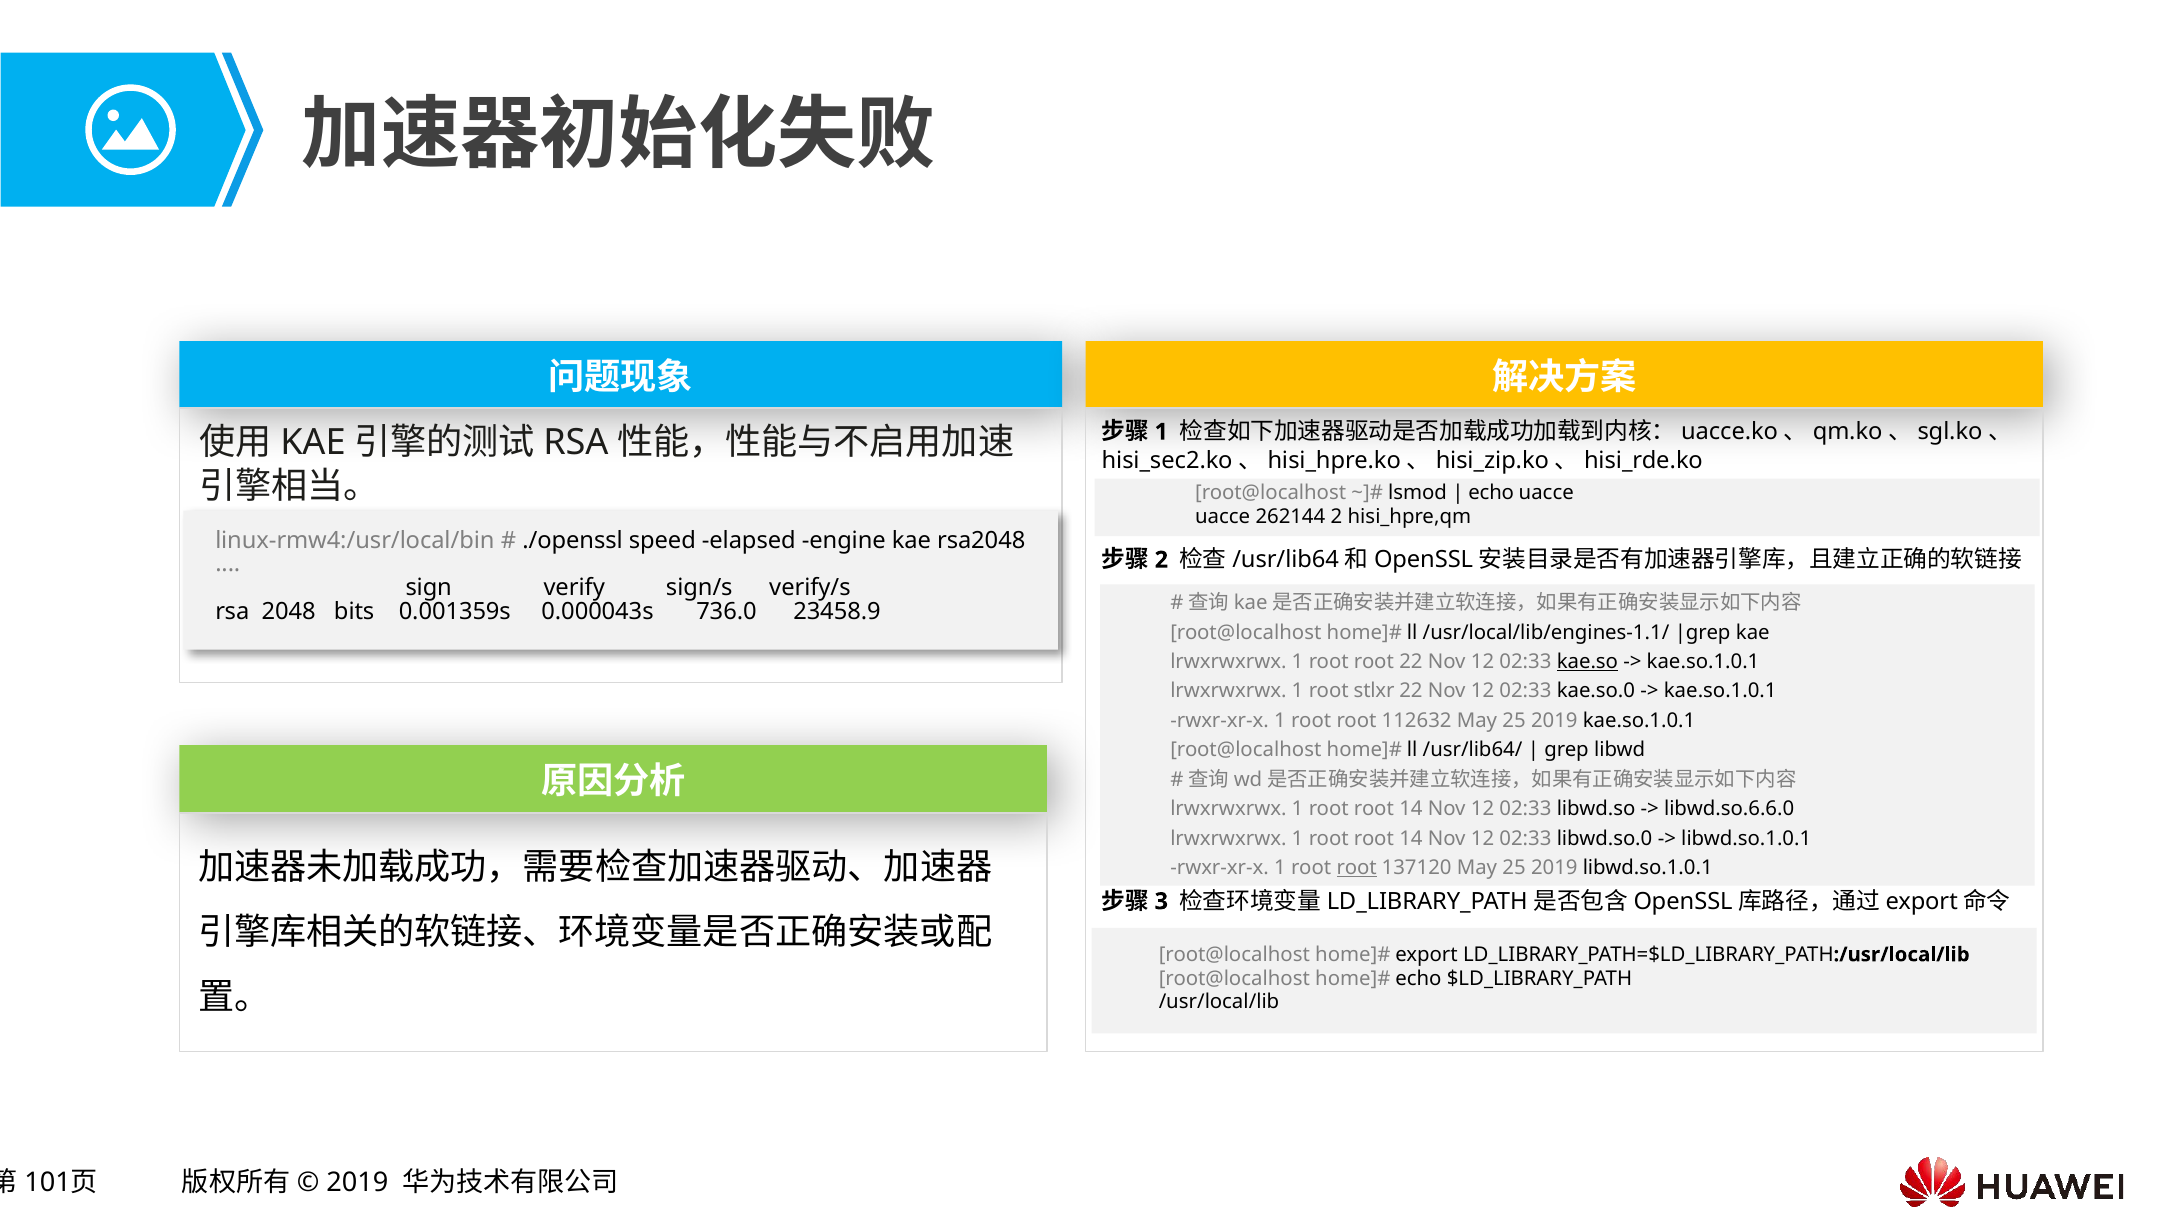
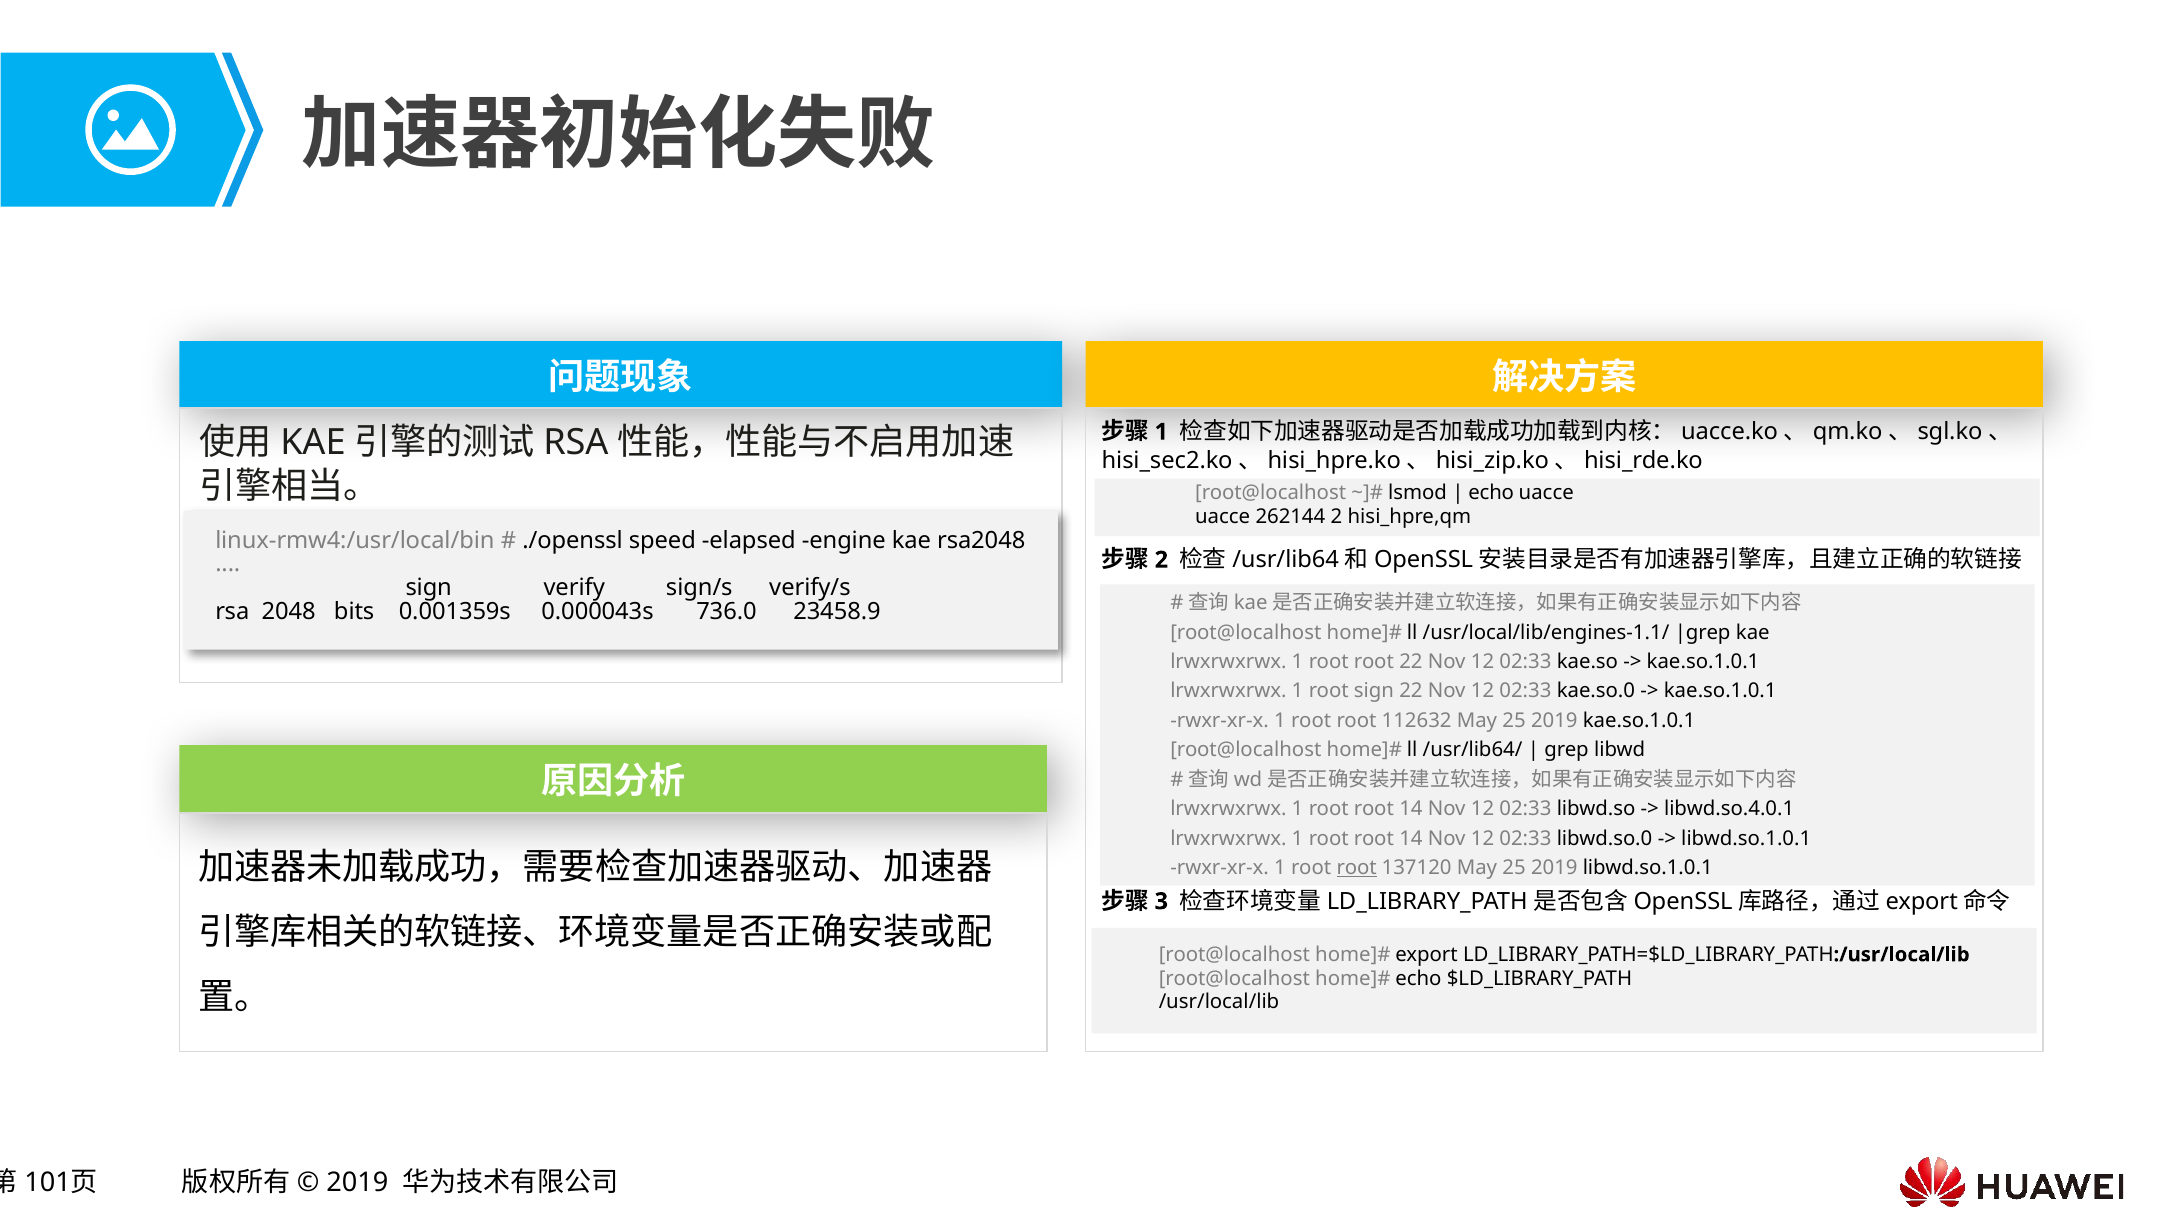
kae.so underline: present -> none (1587, 662)
root stlxr: stlxr -> sign (1374, 691)
libwd.so.6.6.0: libwd.so.6.6.0 -> libwd.so.4.0.1 (1729, 809)
